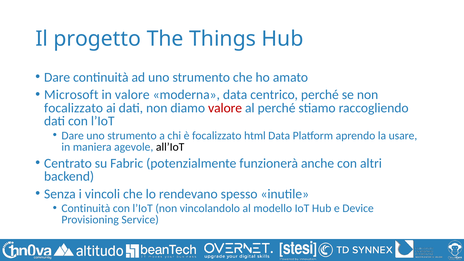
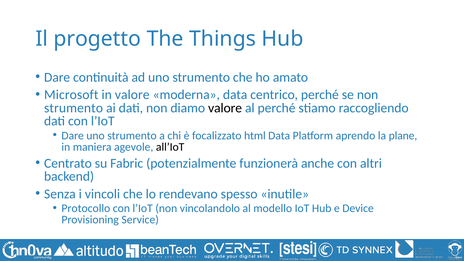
focalizzato: focalizzato -> strumento (74, 108)
valore colour: red -> black (225, 108)
usare: usare -> plane (403, 136)
Continuità: Continuità -> Protocollo (86, 208)
